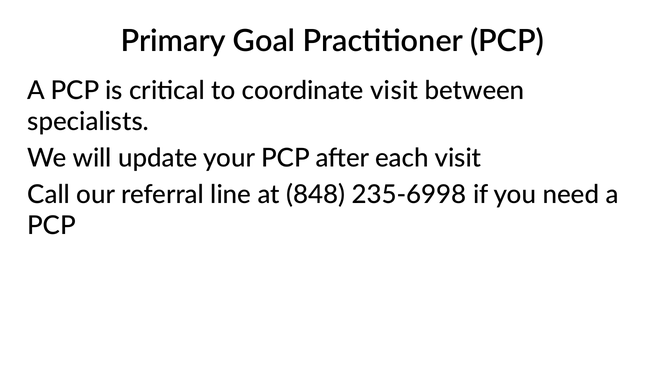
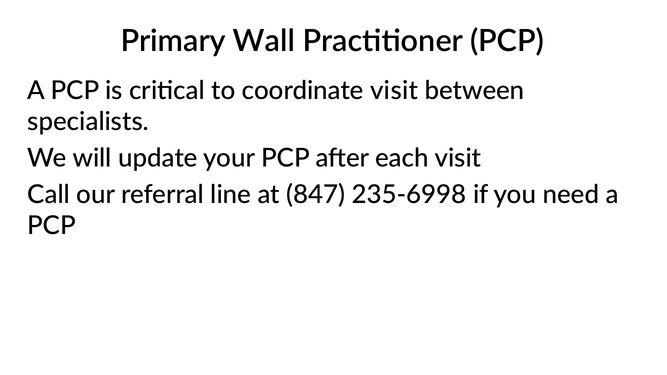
Goal: Goal -> Wall (264, 41)
848: 848 -> 847 (316, 195)
